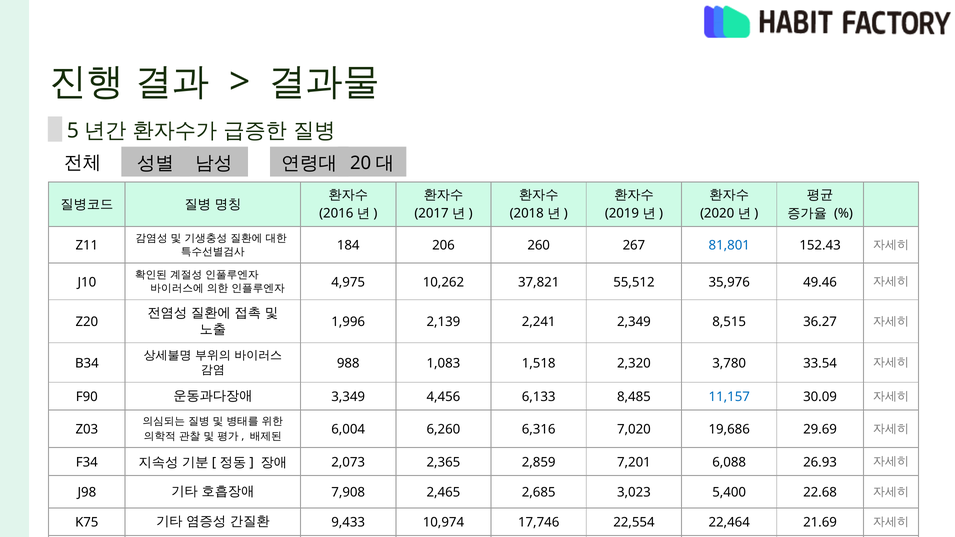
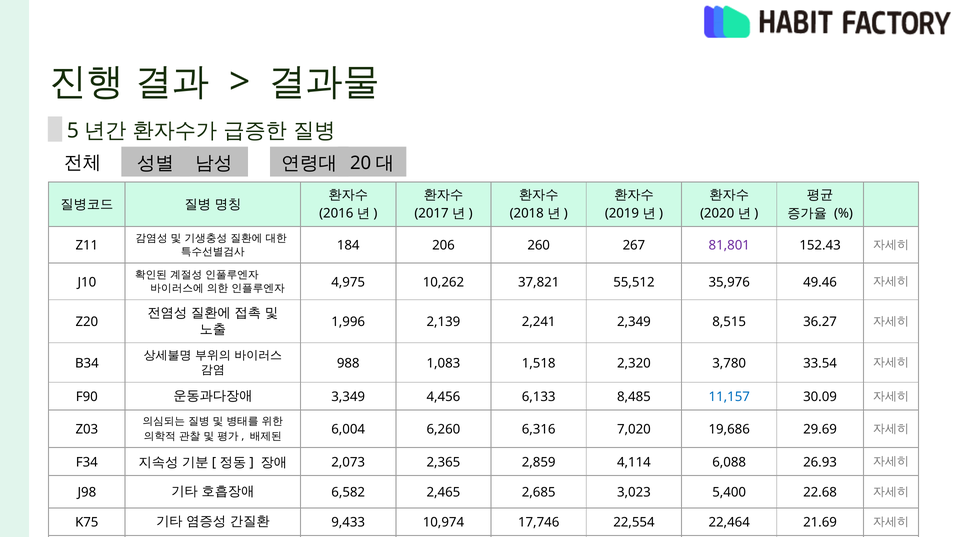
81,801 colour: blue -> purple (729, 246)
7,201: 7,201 -> 4,114 (634, 462)
7,908: 7,908 -> 6,582 (348, 493)
